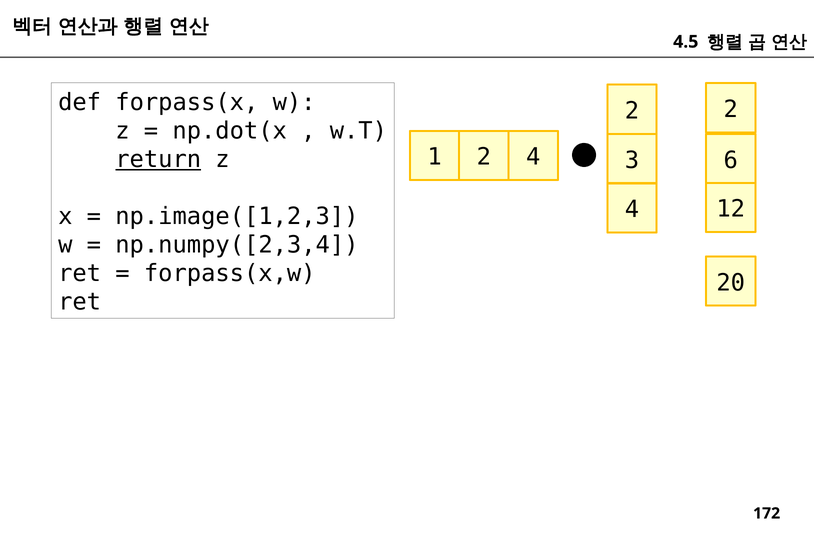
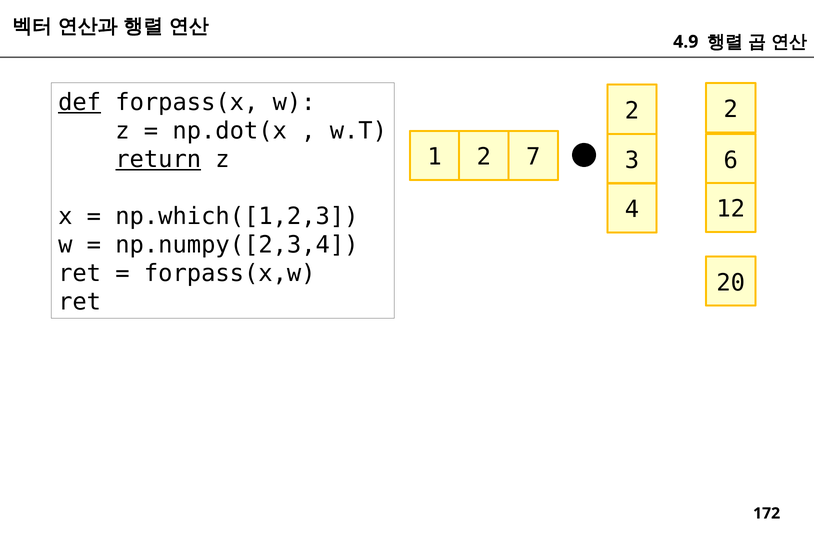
4.5: 4.5 -> 4.9 (686, 42)
def underline: none -> present (80, 102)
2 4: 4 -> 7 (533, 157)
np.image([1,2,3: np.image([1,2,3 -> np.which([1,2,3 (237, 216)
